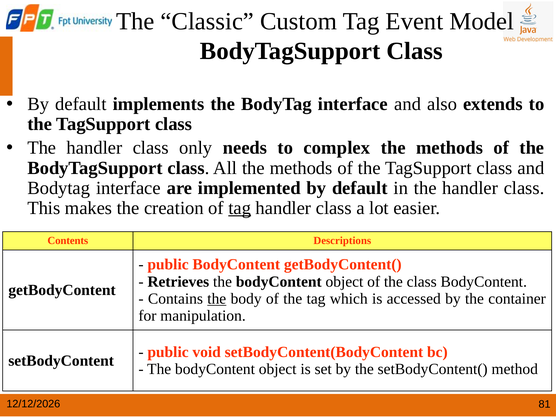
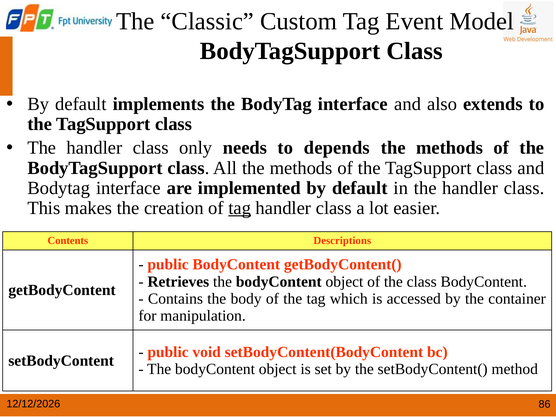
complex: complex -> depends (337, 148)
the underline: present -> none (217, 299)
81: 81 -> 86 (545, 404)
